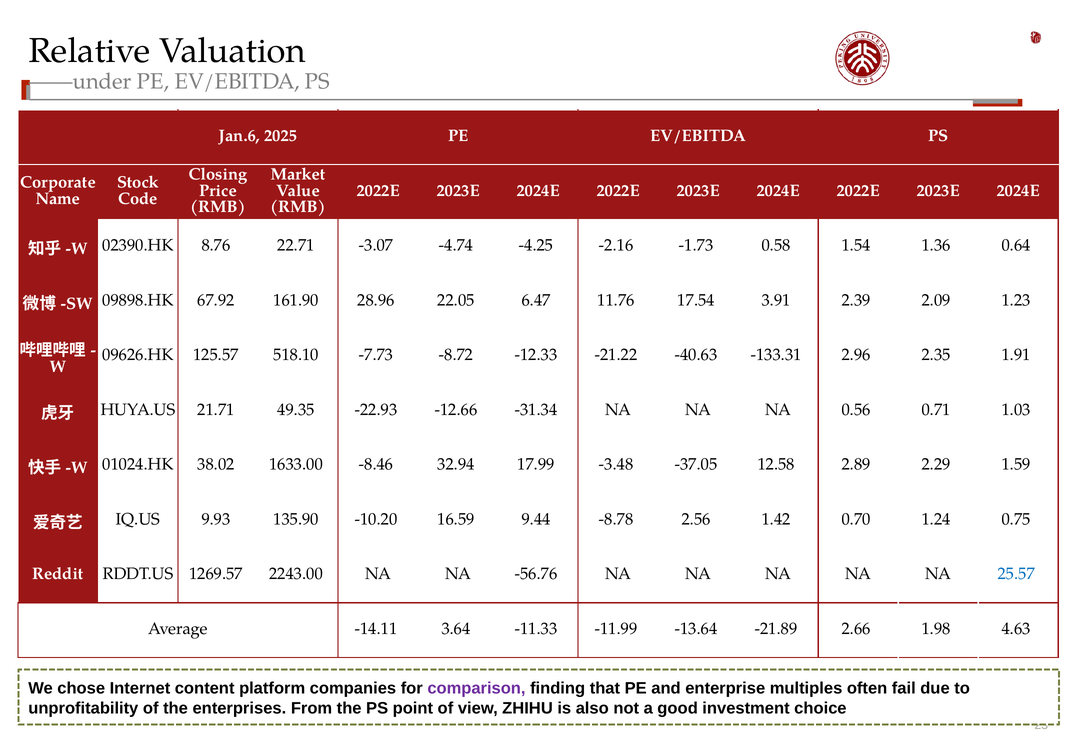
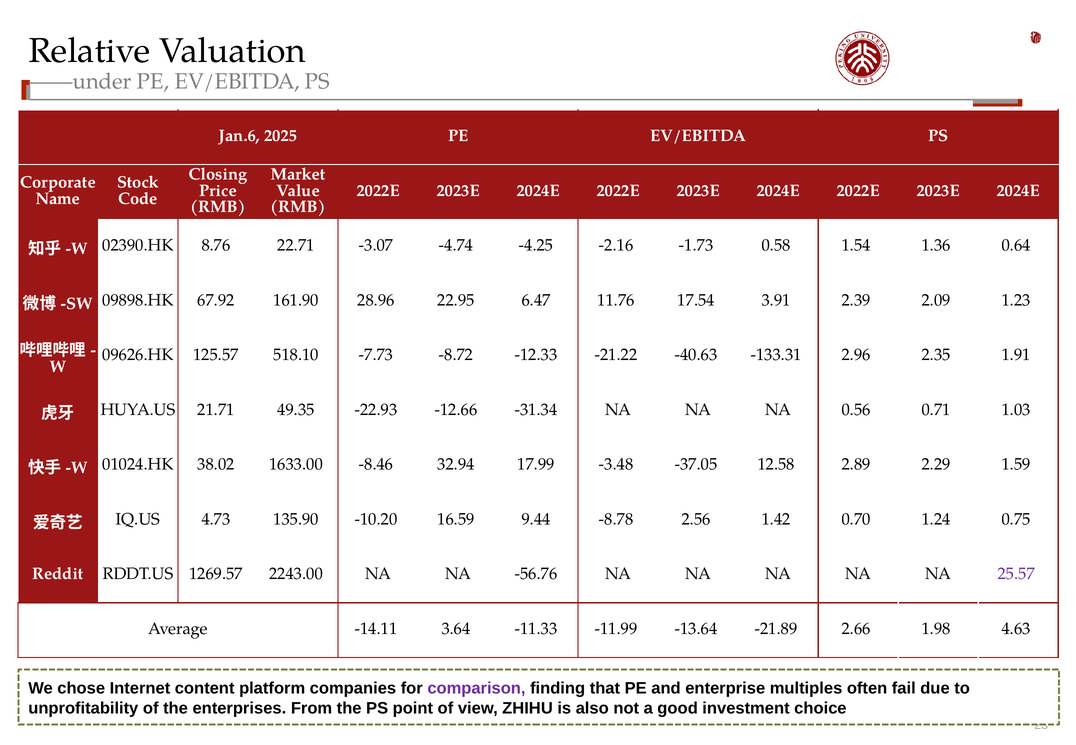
22.05: 22.05 -> 22.95 (456, 300)
9.93: 9.93 -> 4.73 (216, 519)
25.57 colour: blue -> purple (1016, 574)
